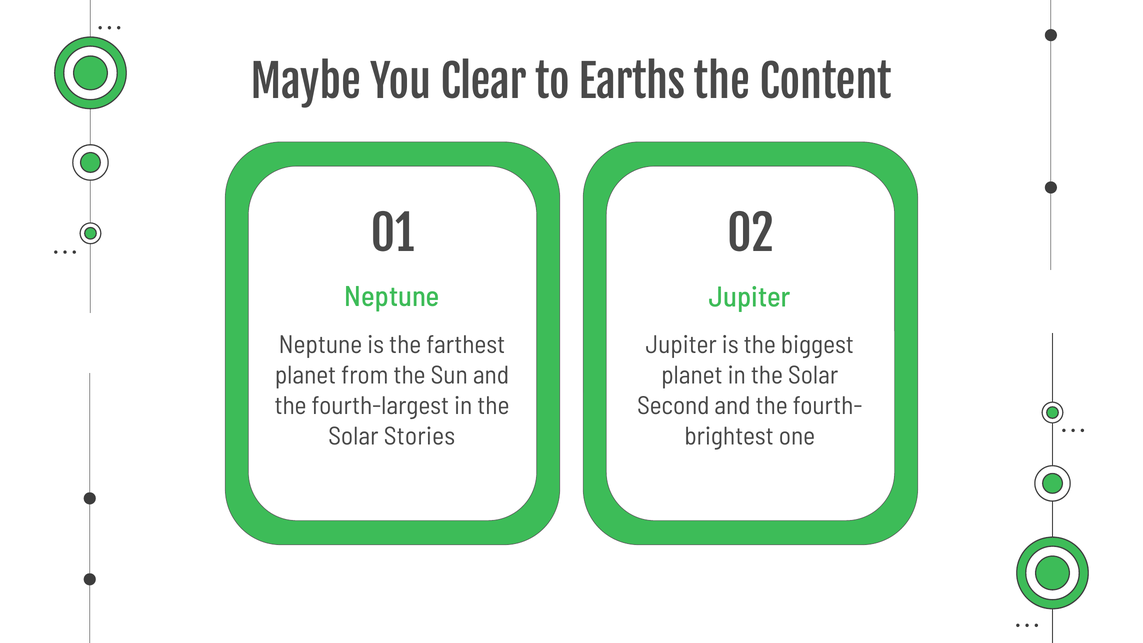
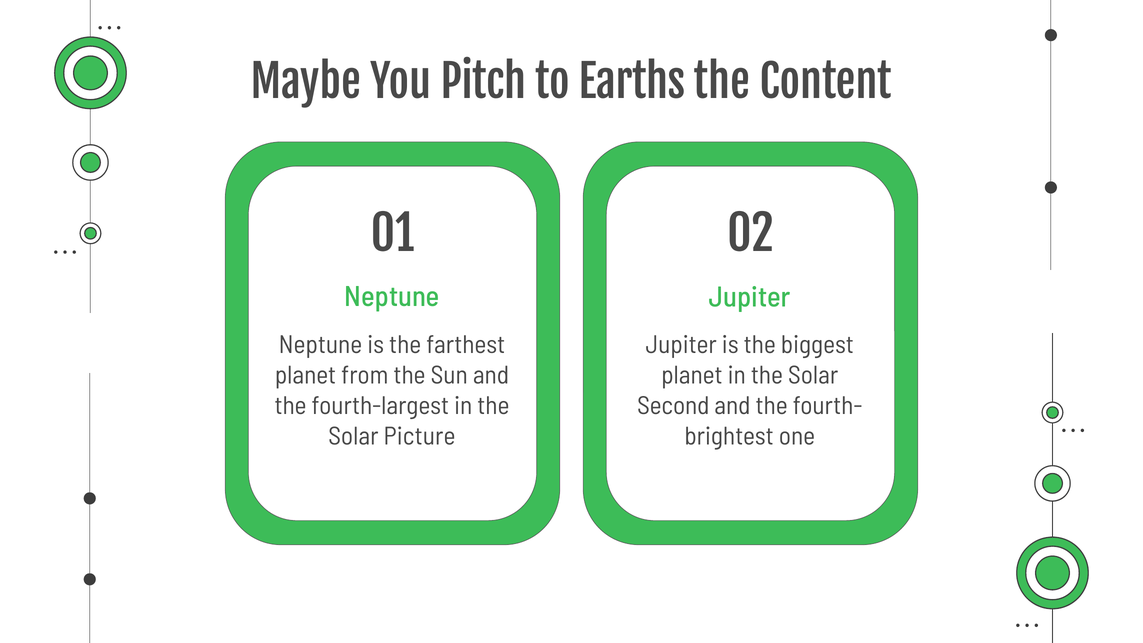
Clear: Clear -> Pitch (484, 84)
Stories: Stories -> Picture (420, 437)
